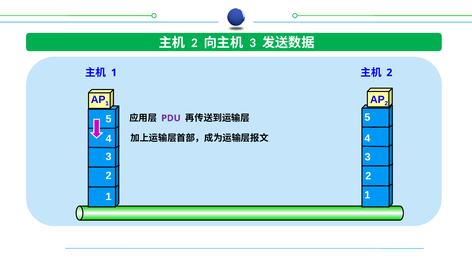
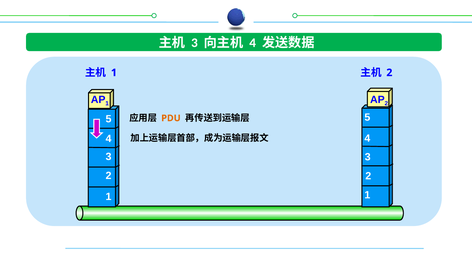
2: 2 -> 3 (194, 43)
3: 3 -> 4 (253, 43)
PDU colour: purple -> orange (171, 118)
